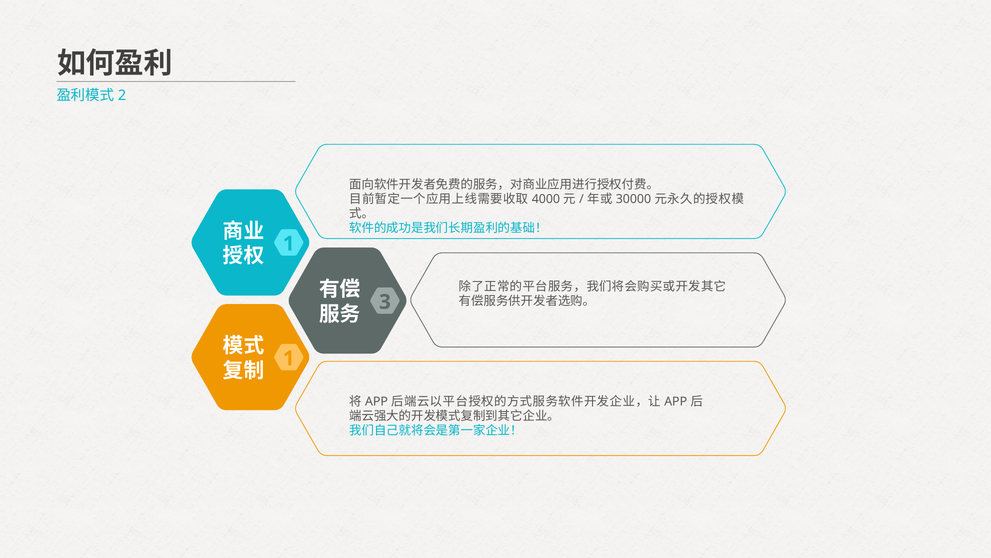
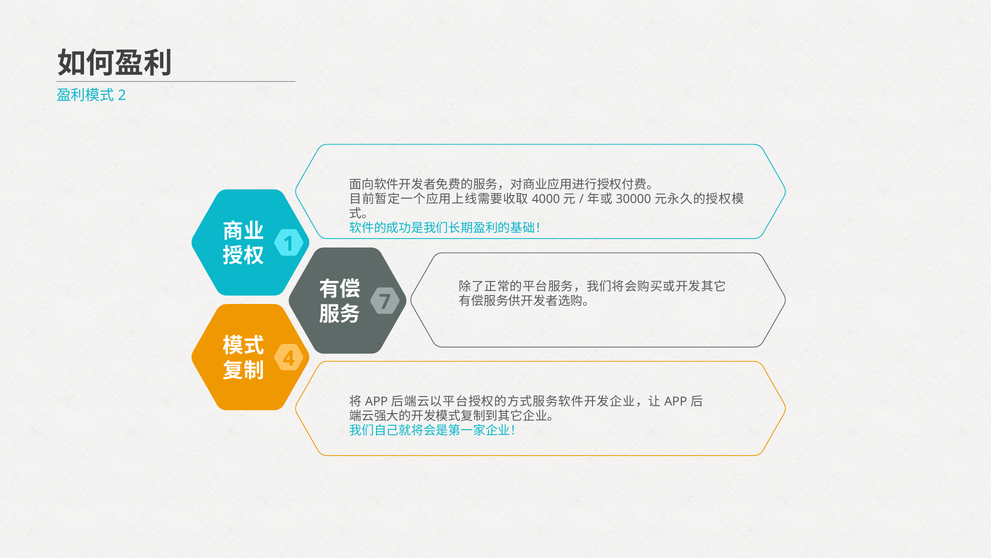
3: 3 -> 7 (385, 302)
1: 1 -> 4 (289, 358)
